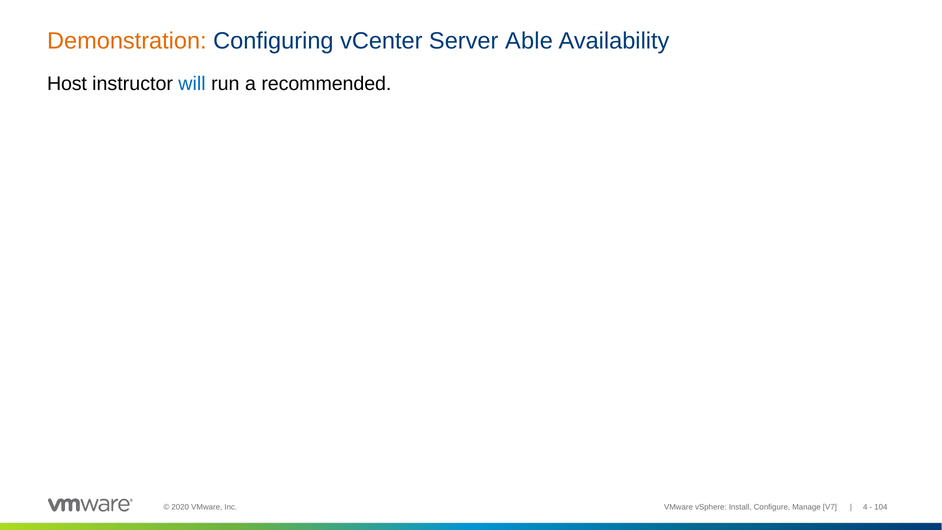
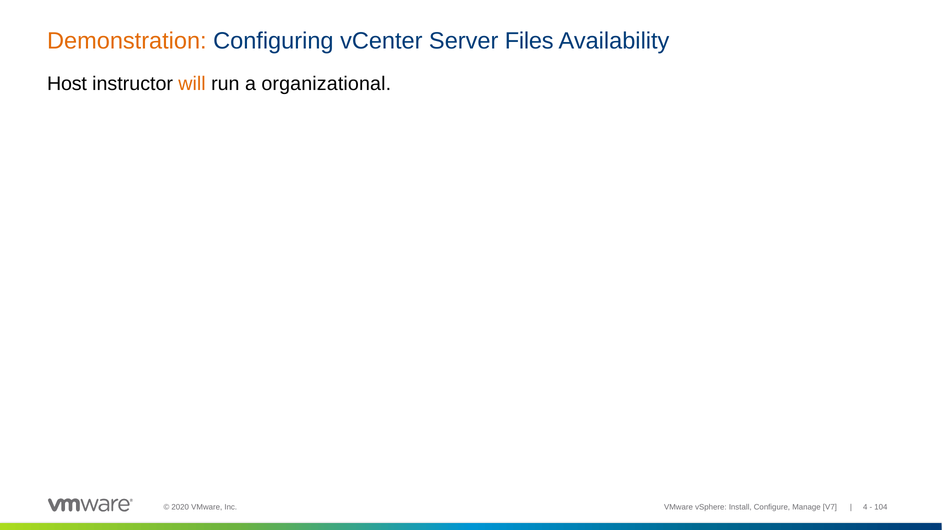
Able: Able -> Files (529, 41)
will colour: blue -> orange (192, 84)
recommended: recommended -> organizational (326, 84)
